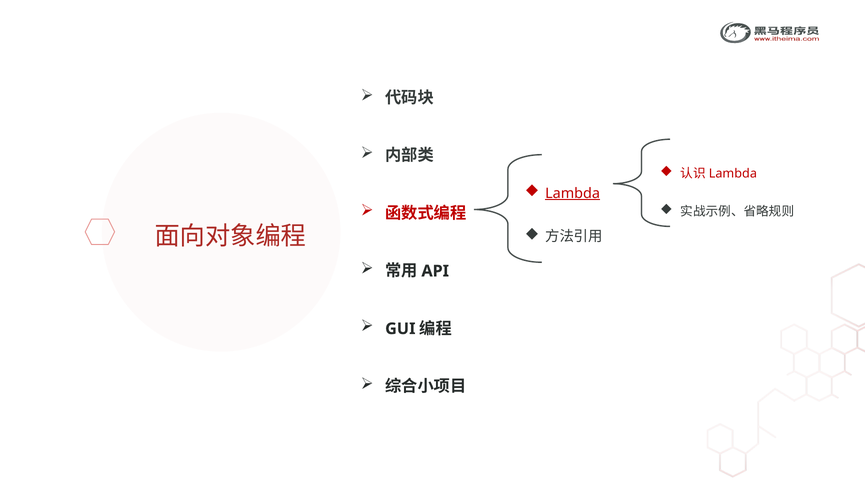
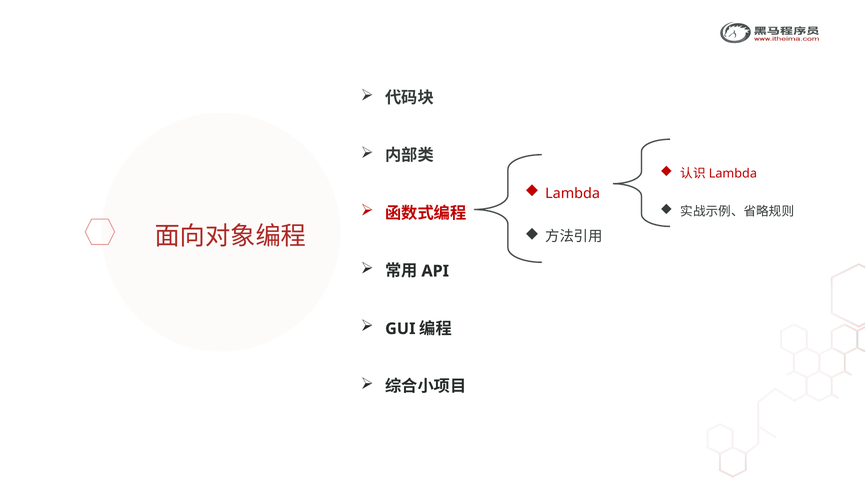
Lambda underline: present -> none (573, 193)
